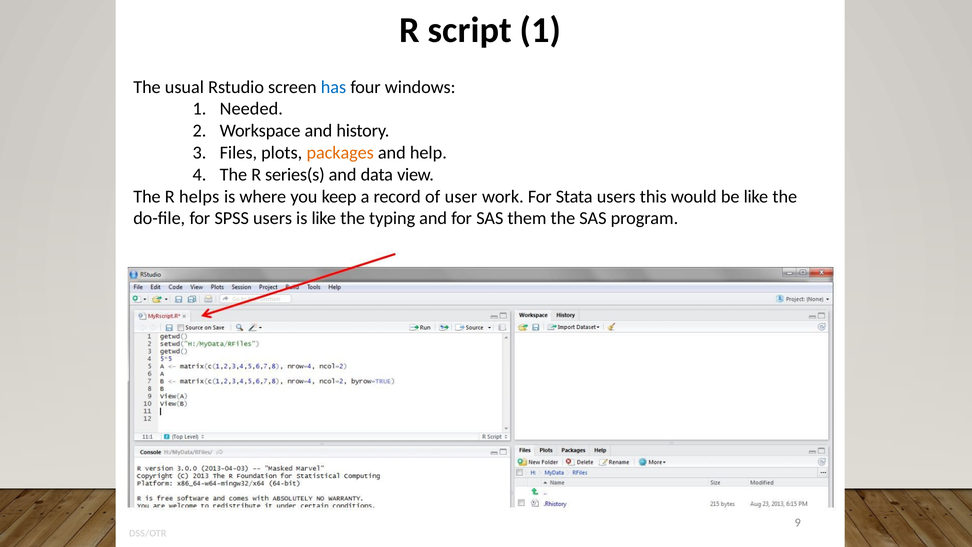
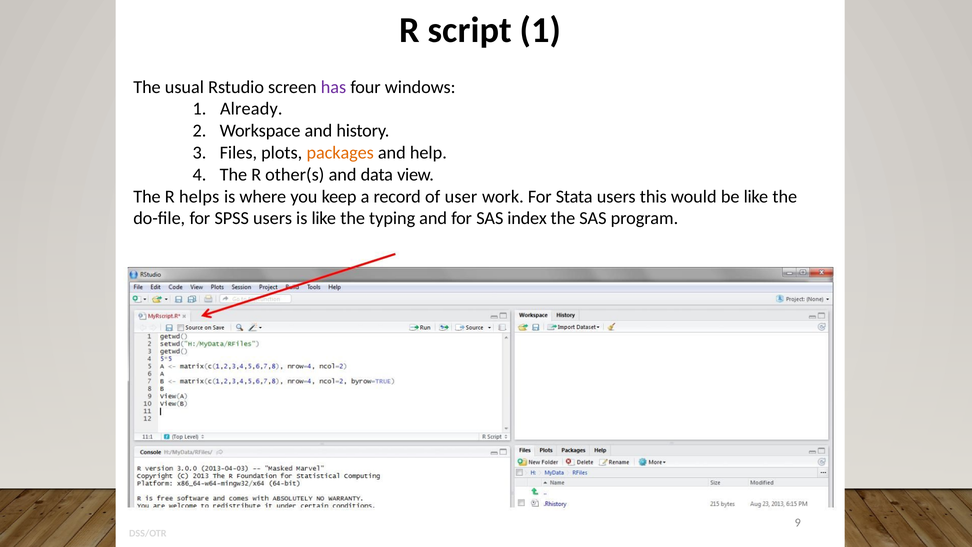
has colour: blue -> purple (333, 87)
Needed: Needed -> Already (251, 109)
series(s: series(s -> other(s (295, 175)
them: them -> index (527, 218)
